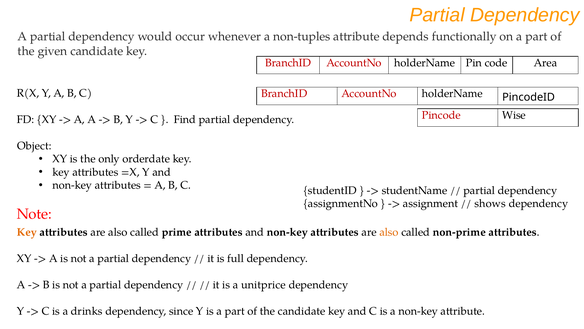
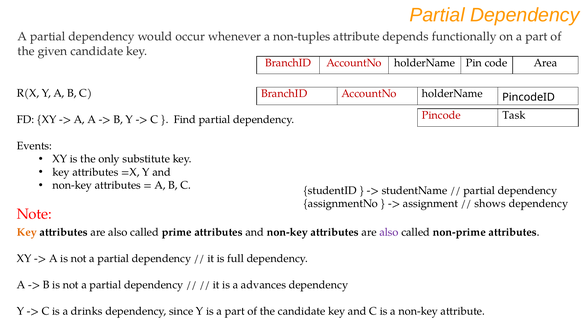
Wise: Wise -> Task (514, 115)
Object: Object -> Events (34, 146)
orderdate: orderdate -> substitute (146, 159)
also colour: orange -> purple (389, 232)
unitprice: unitprice -> advances (263, 284)
